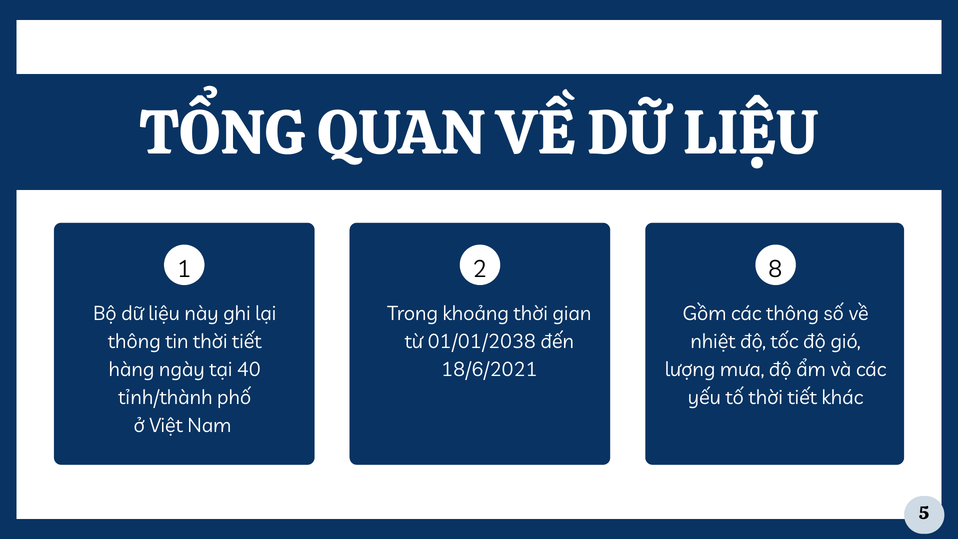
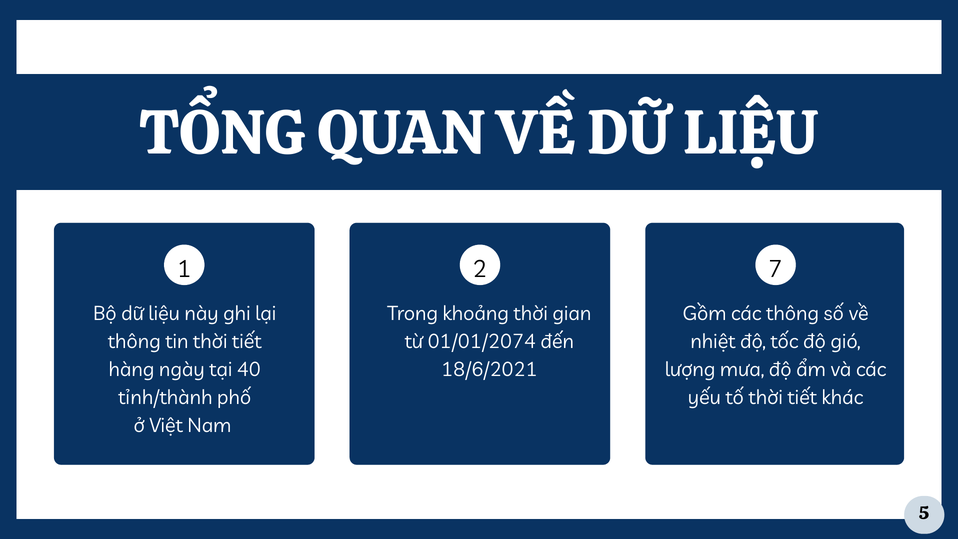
8: 8 -> 7 (776, 269)
01/01/2038: 01/01/2038 -> 01/01/2074 (482, 341)
